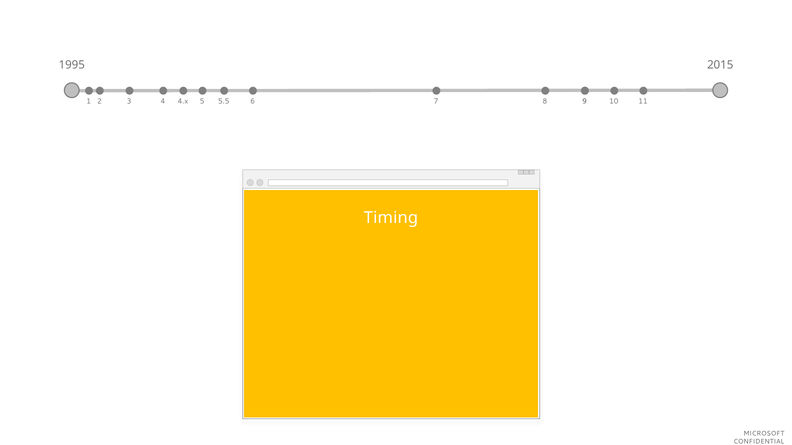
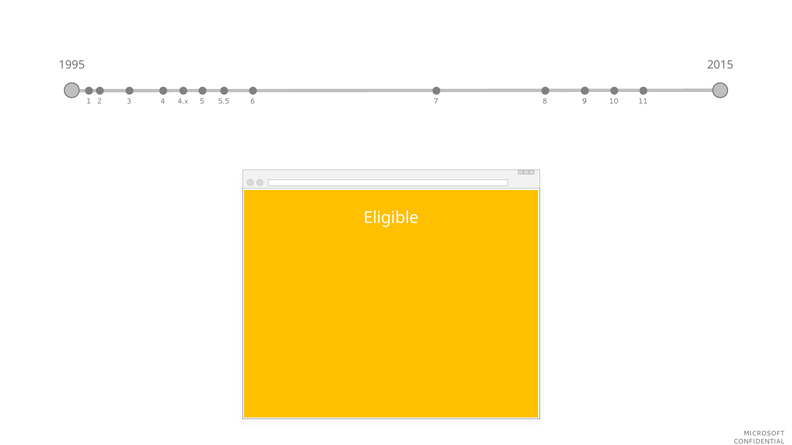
Timing: Timing -> Eligible (391, 218)
